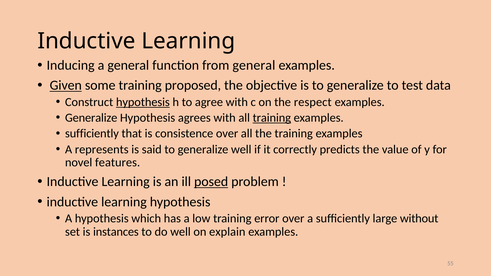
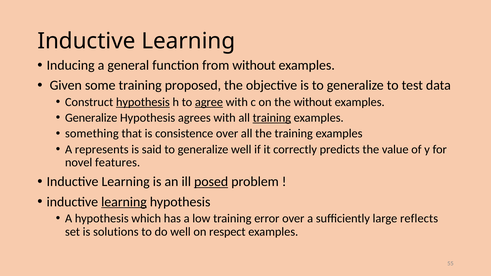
from general: general -> without (254, 65)
Given underline: present -> none (66, 85)
agree underline: none -> present (209, 102)
the respect: respect -> without (313, 102)
sufficiently: sufficiently -> something (92, 134)
learning underline: none -> present (124, 202)
without: without -> reflects (419, 219)
instances: instances -> solutions (116, 232)
explain: explain -> respect (227, 232)
